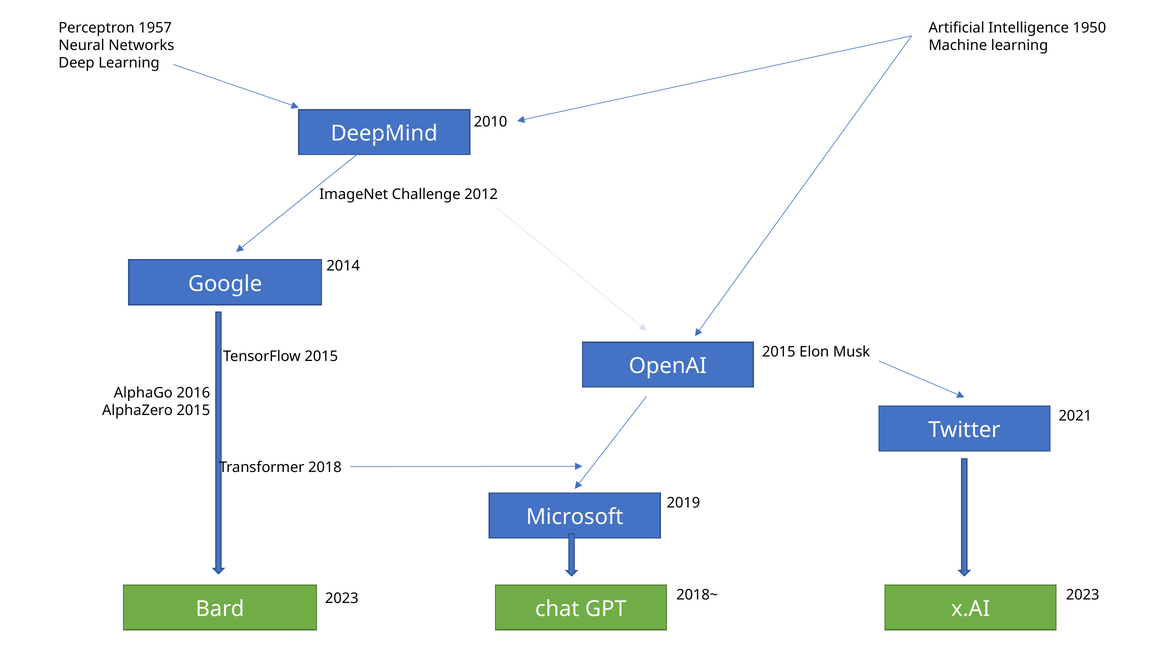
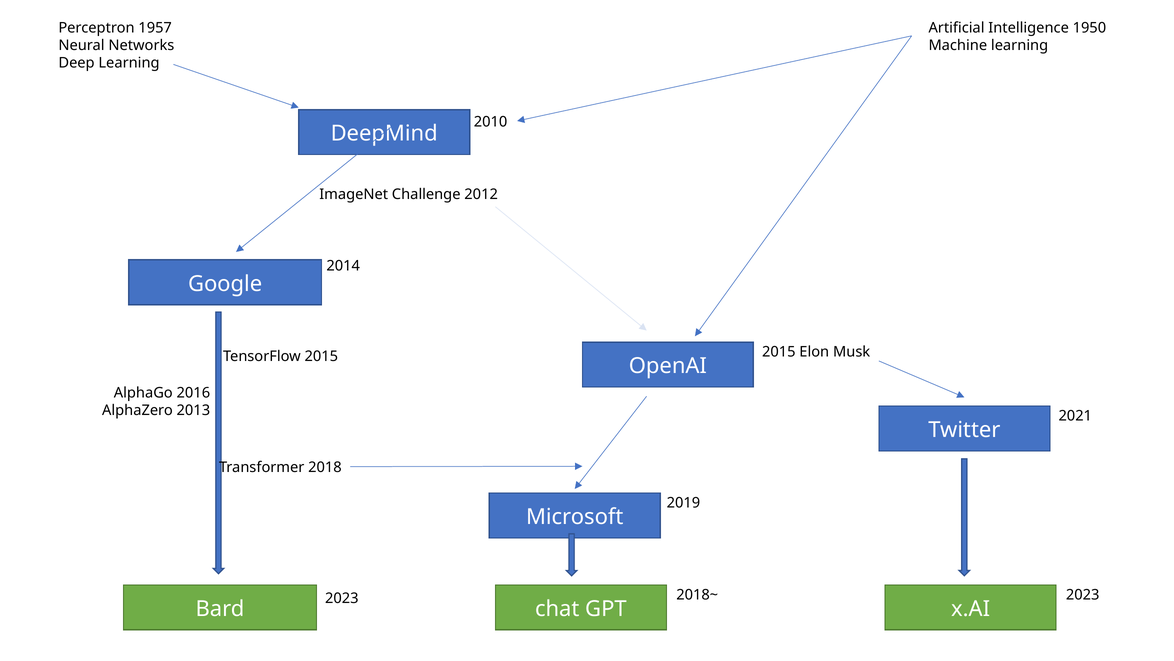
AlphaZero 2015: 2015 -> 2013 (193, 410)
